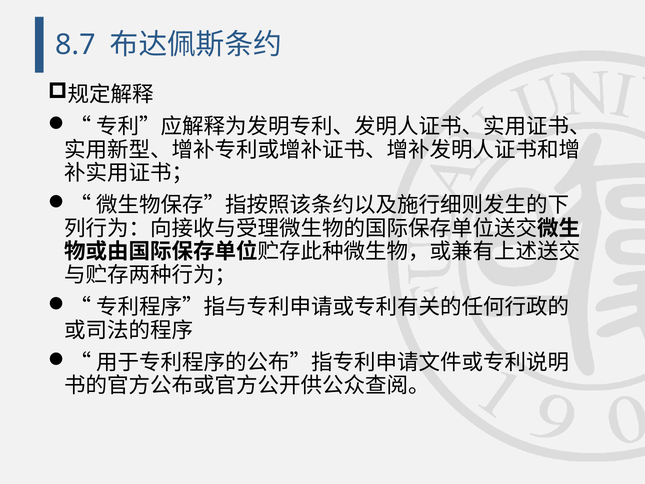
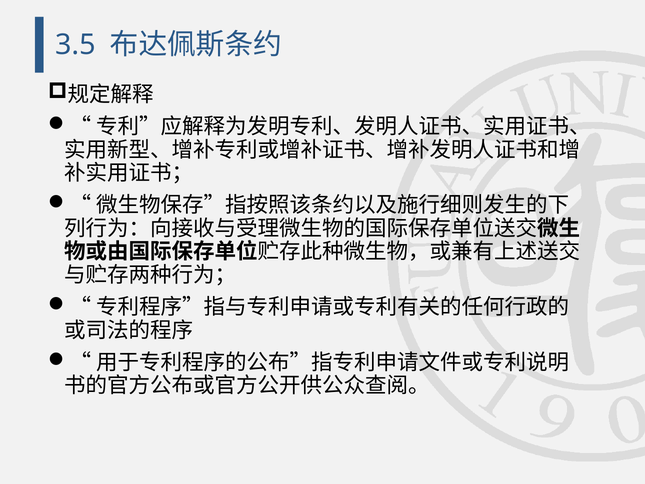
8.7: 8.7 -> 3.5 (75, 45)
